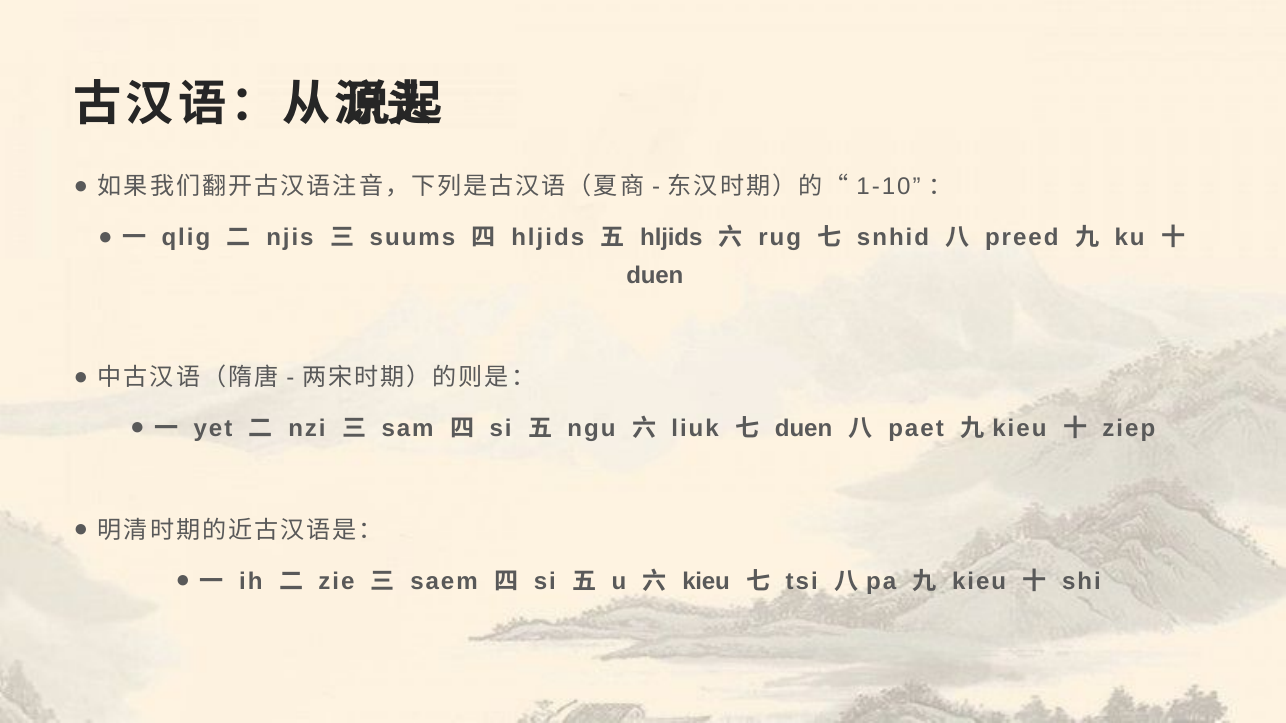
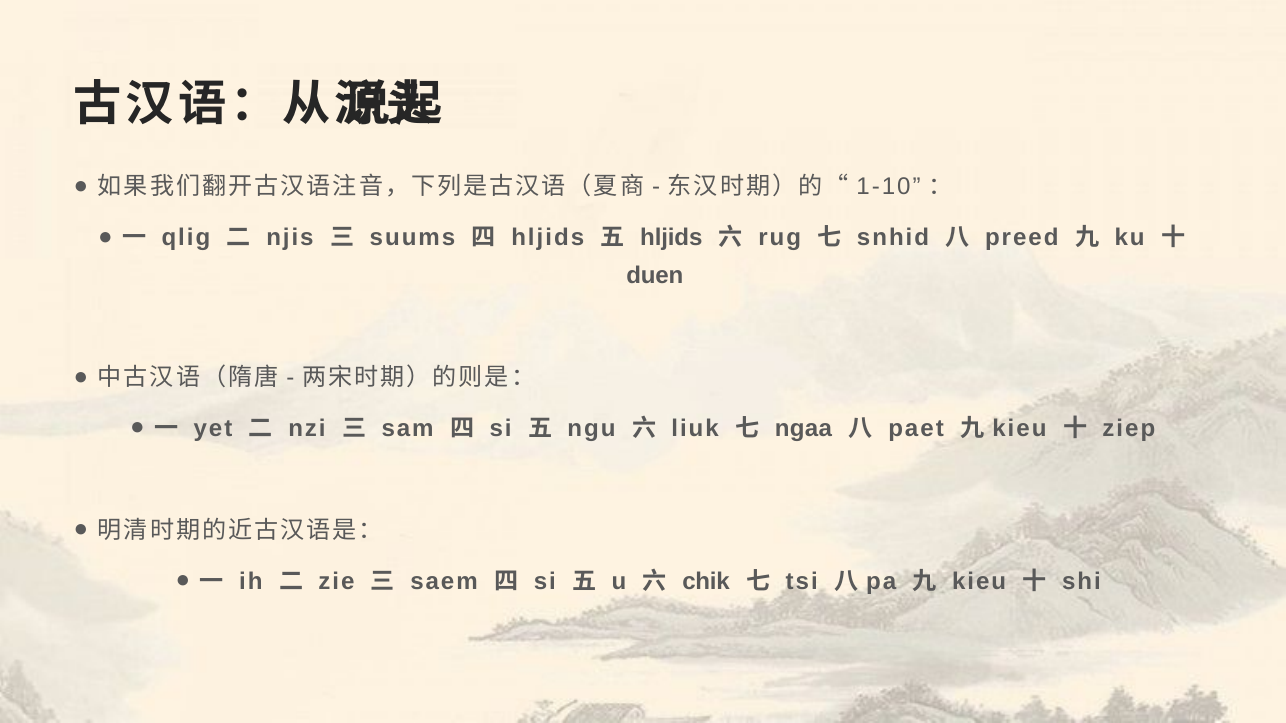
duen: duen -> ngaa (803, 429)
kieu: kieu -> chik (706, 582)
